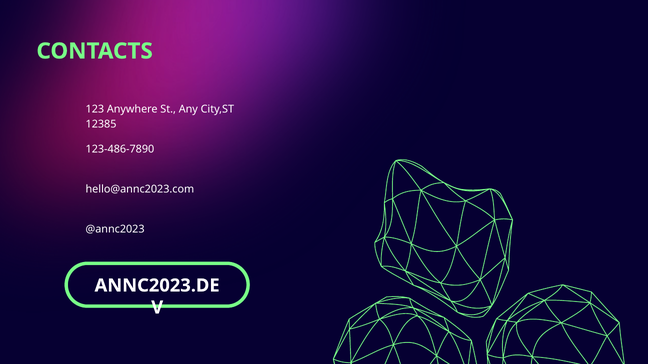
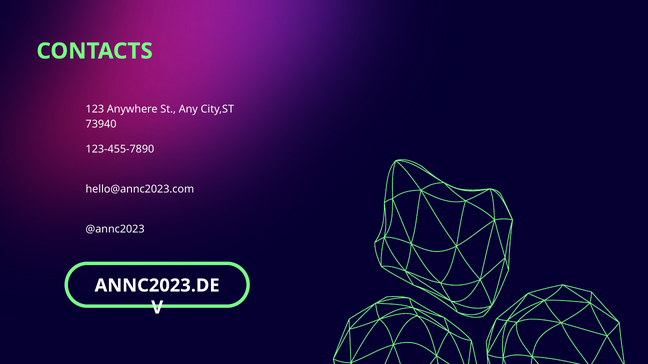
12385: 12385 -> 73940 (101, 124)
123-486-7890: 123-486-7890 -> 123-455-7890 (120, 149)
